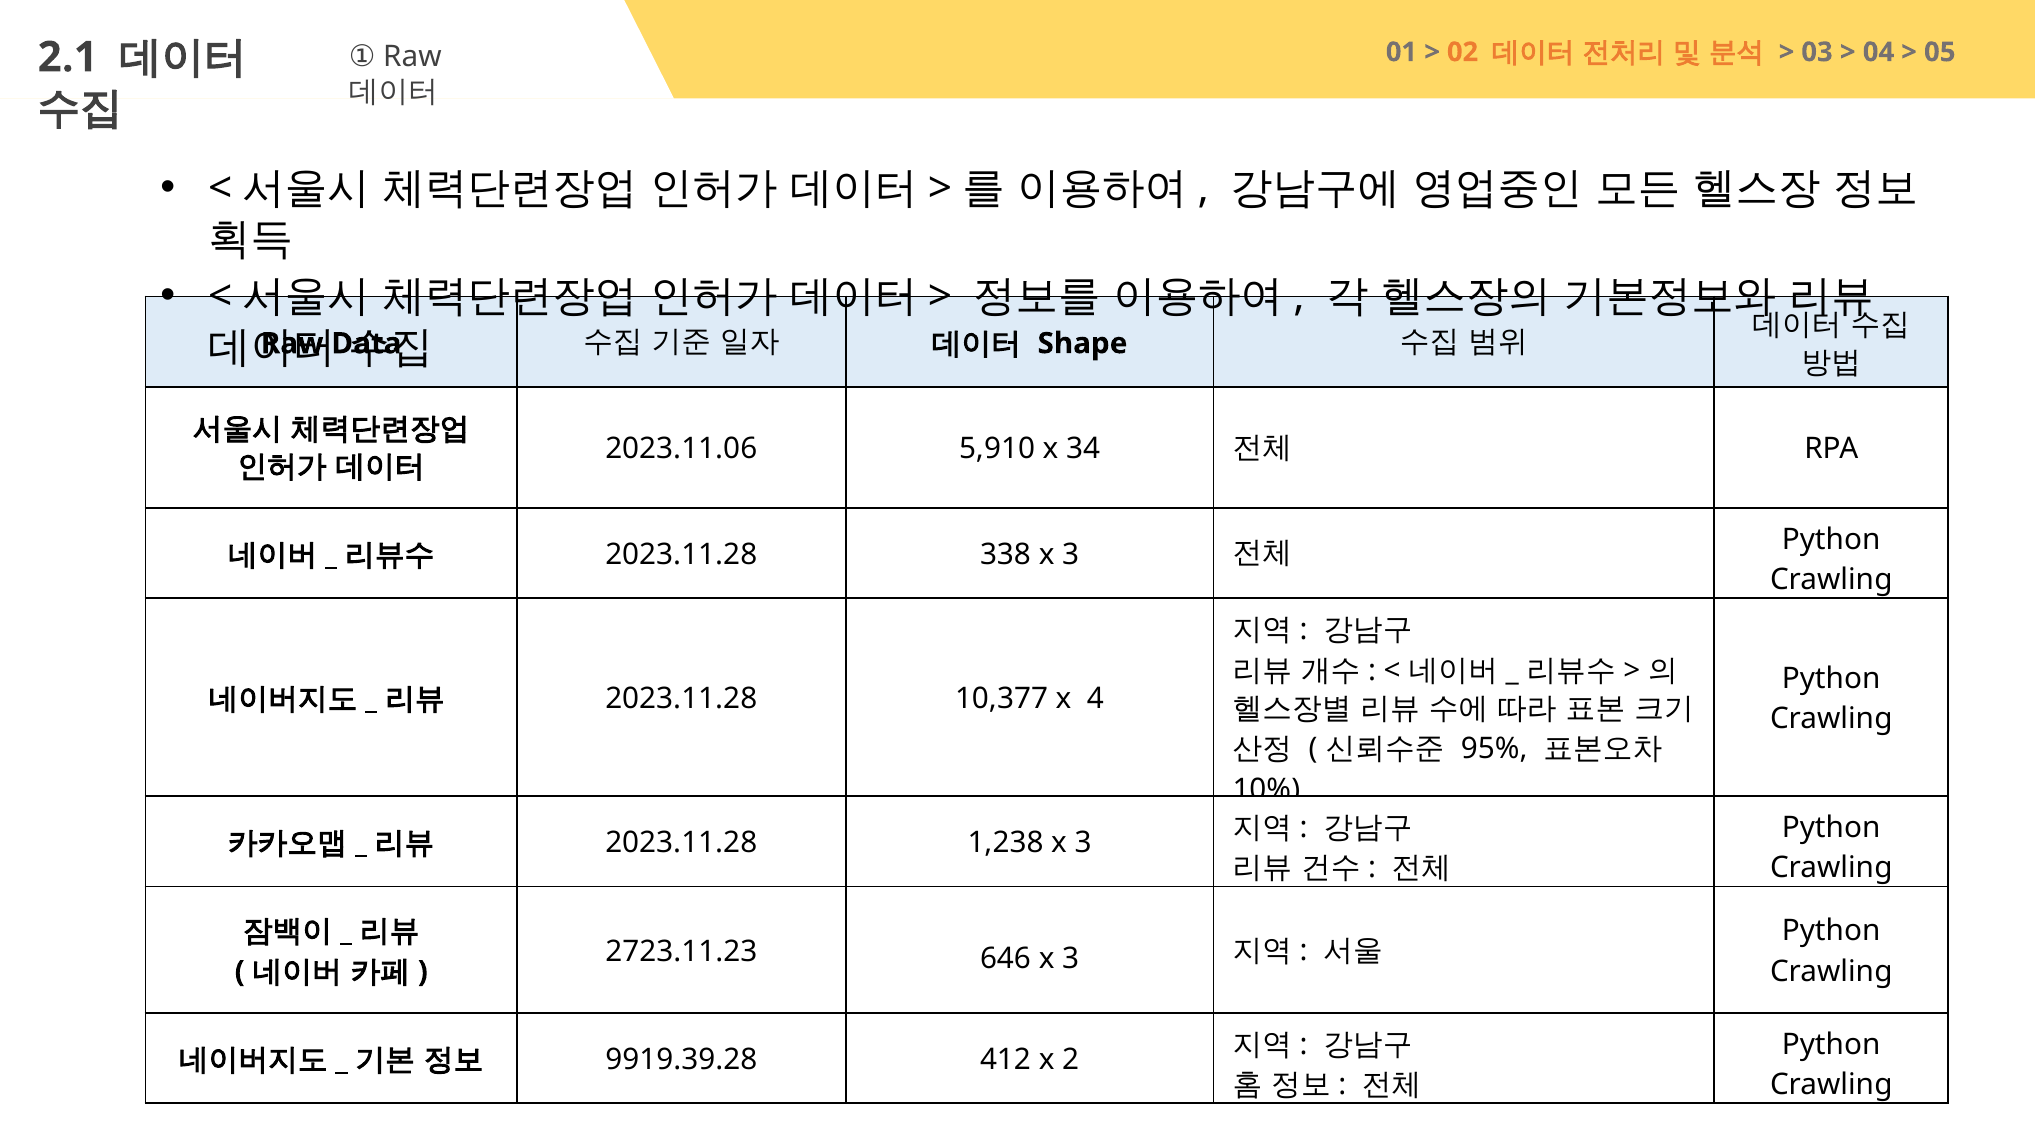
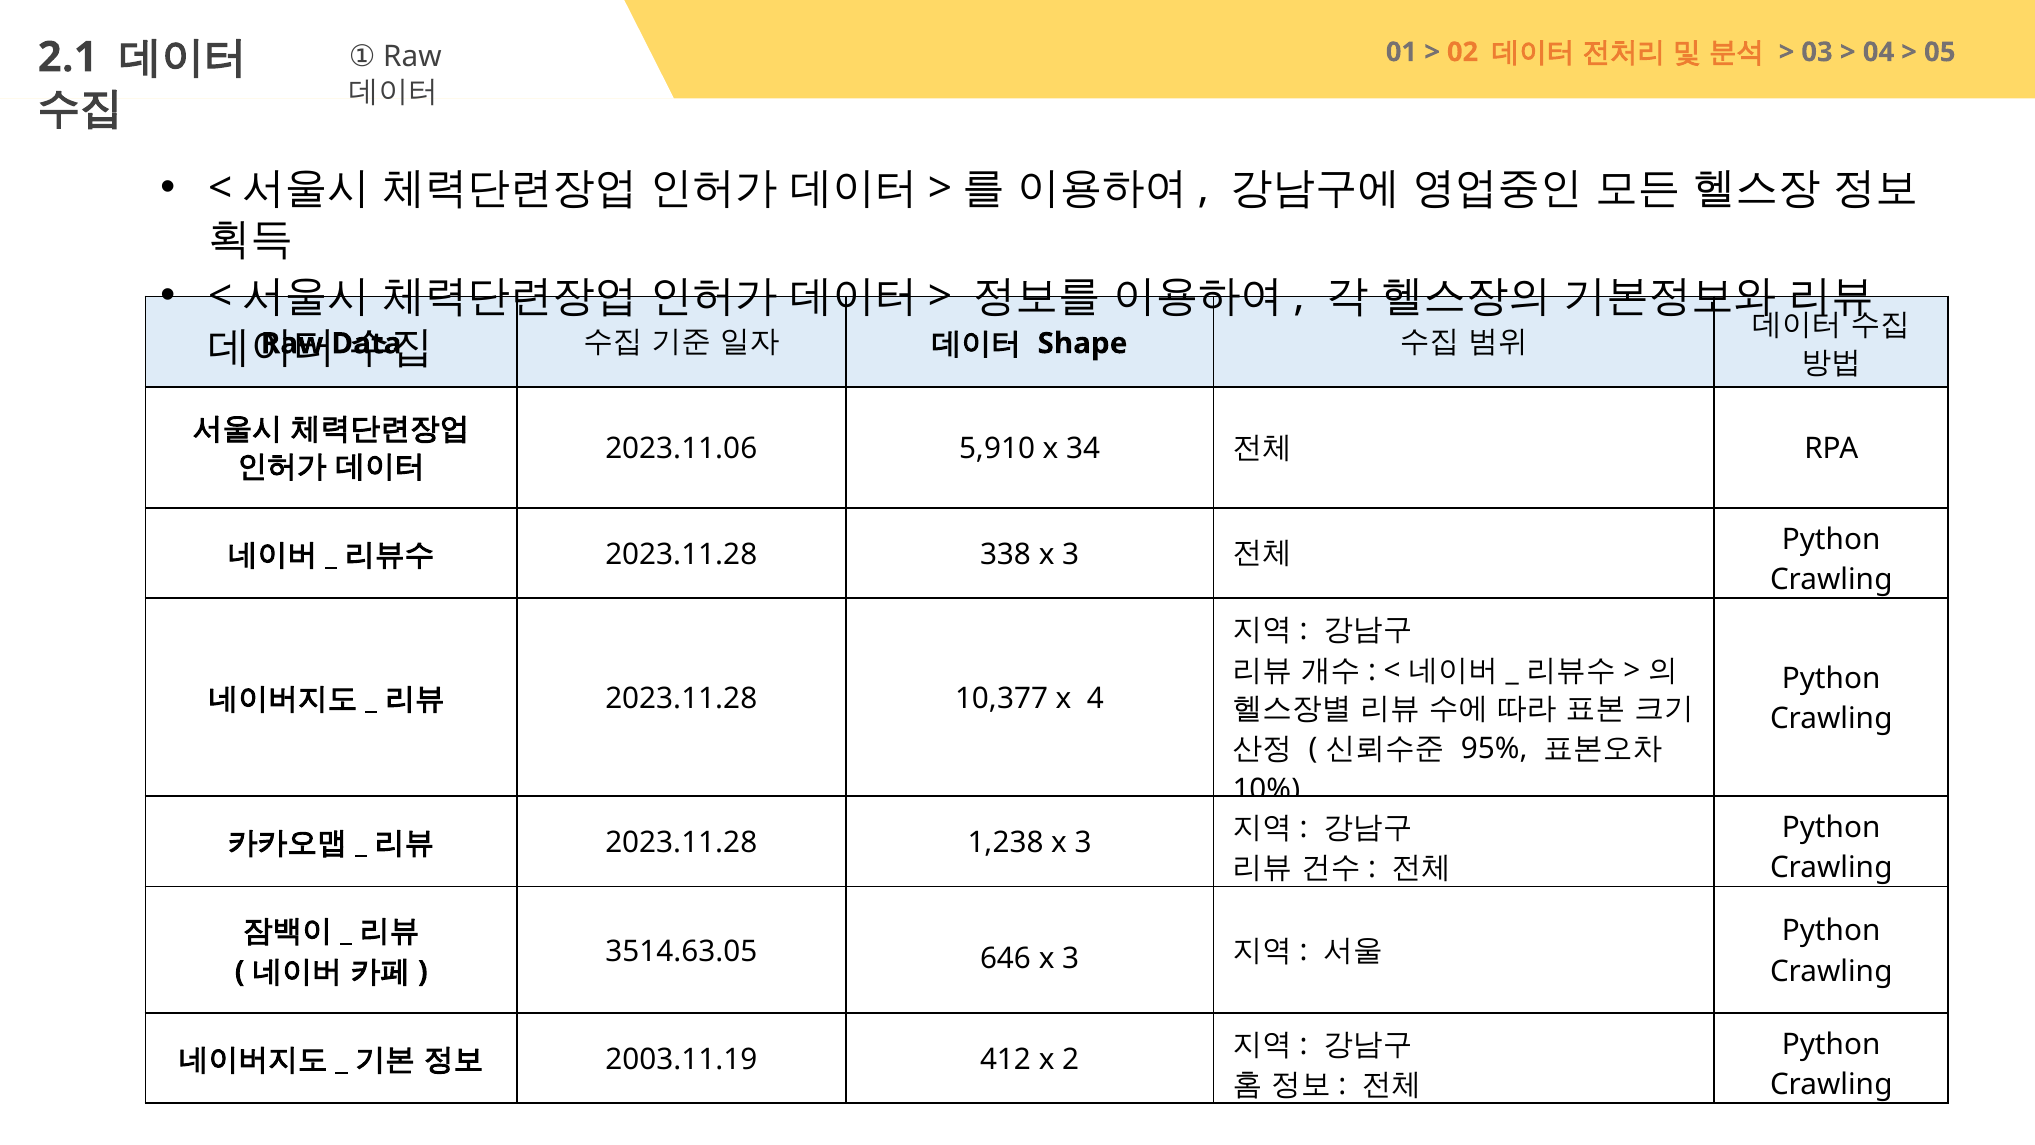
2723.11.23: 2723.11.23 -> 3514.63.05 (681, 951)
9919.39.28: 9919.39.28 -> 2003.11.19 (681, 1059)
